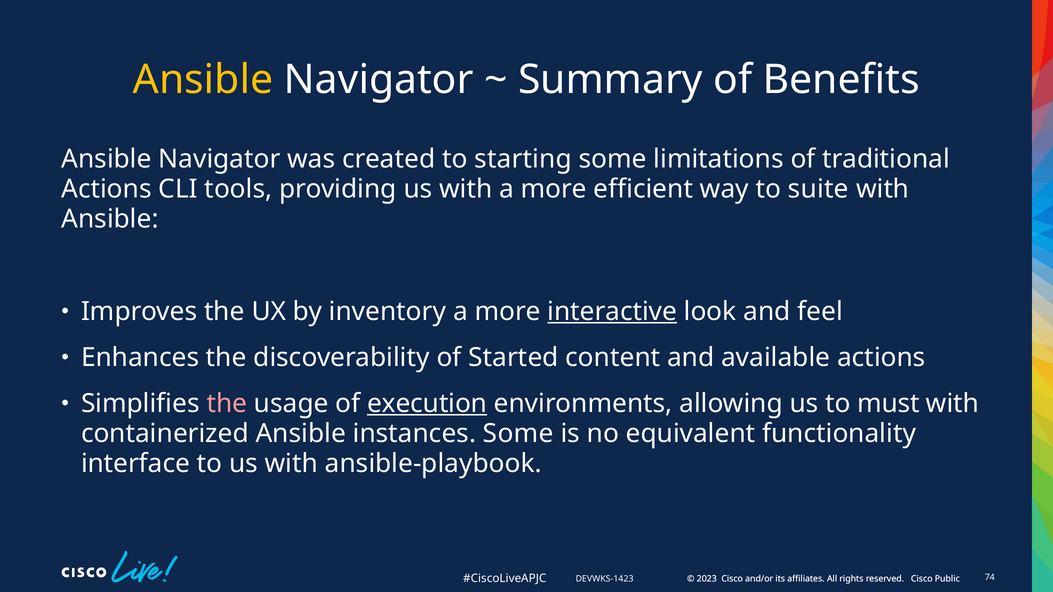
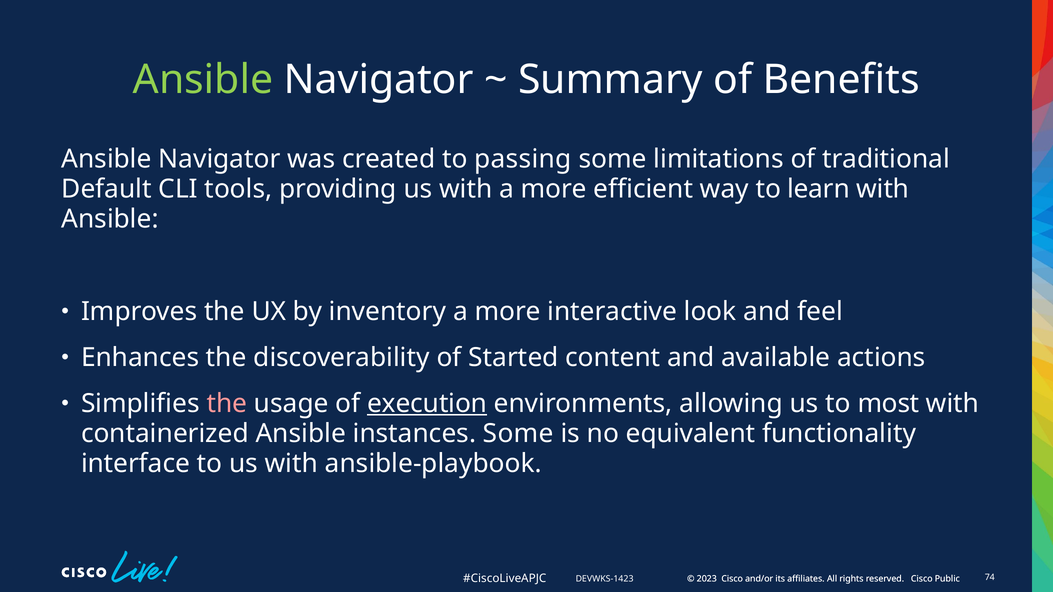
Ansible colour: yellow -> light green (203, 80)
starting: starting -> passing (523, 159)
Actions: Actions -> Default (107, 189)
suite: suite -> learn (819, 189)
interactive underline: present -> none (612, 312)
must: must -> most (888, 404)
